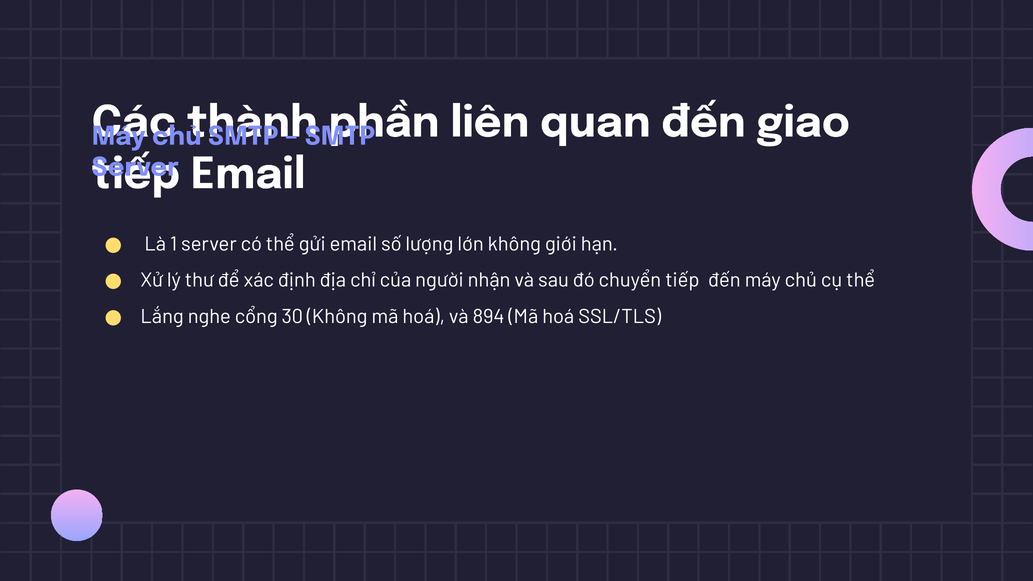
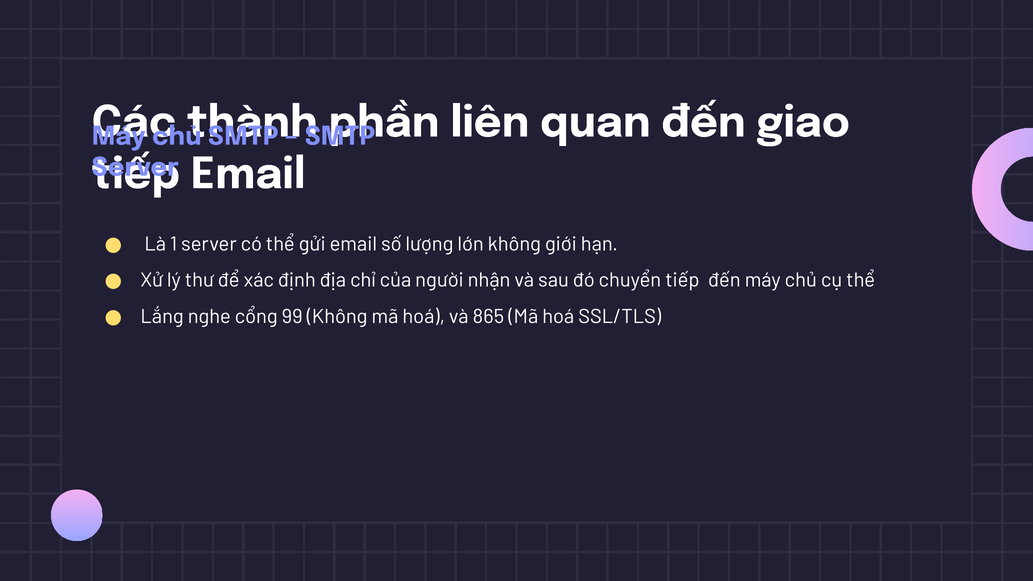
30: 30 -> 99 (292, 317)
894: 894 -> 865 (488, 317)
